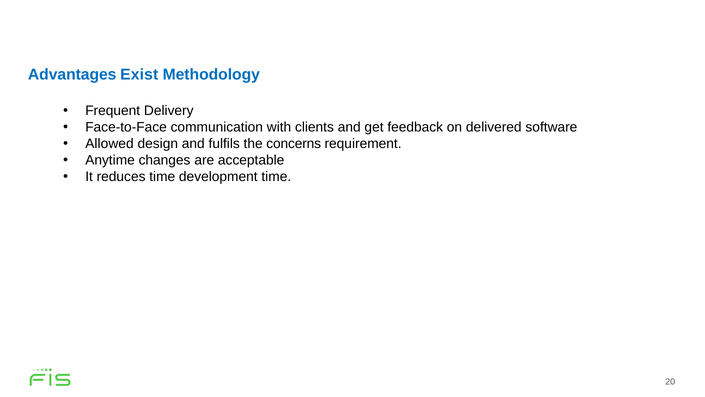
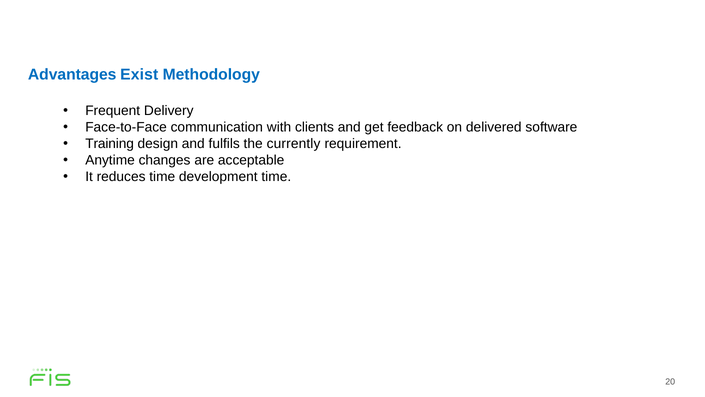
Allowed: Allowed -> Training (110, 144)
concerns: concerns -> currently (294, 144)
